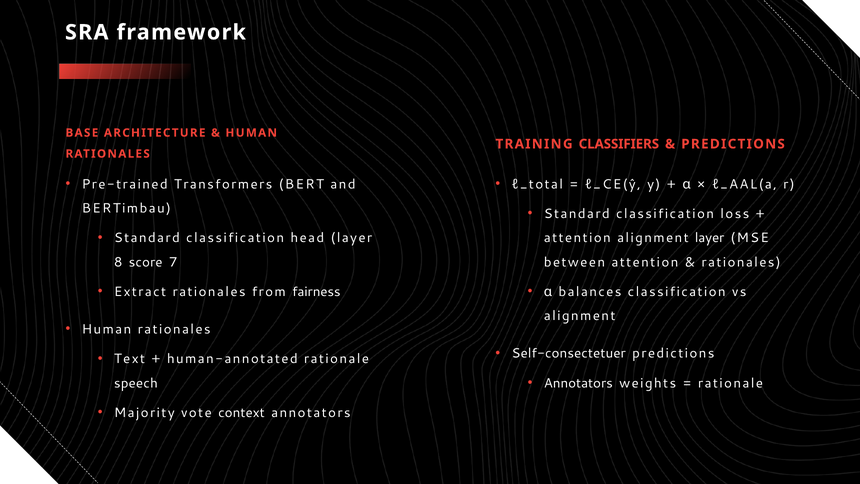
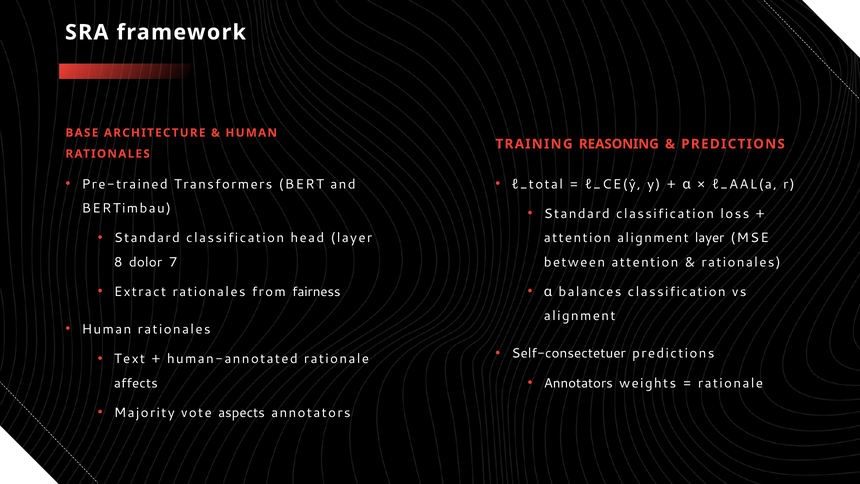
CLASSIFIERS: CLASSIFIERS -> REASONING (619, 144)
score: score -> dolor (146, 262)
speech: speech -> affects (136, 383)
context: context -> aspects (242, 412)
